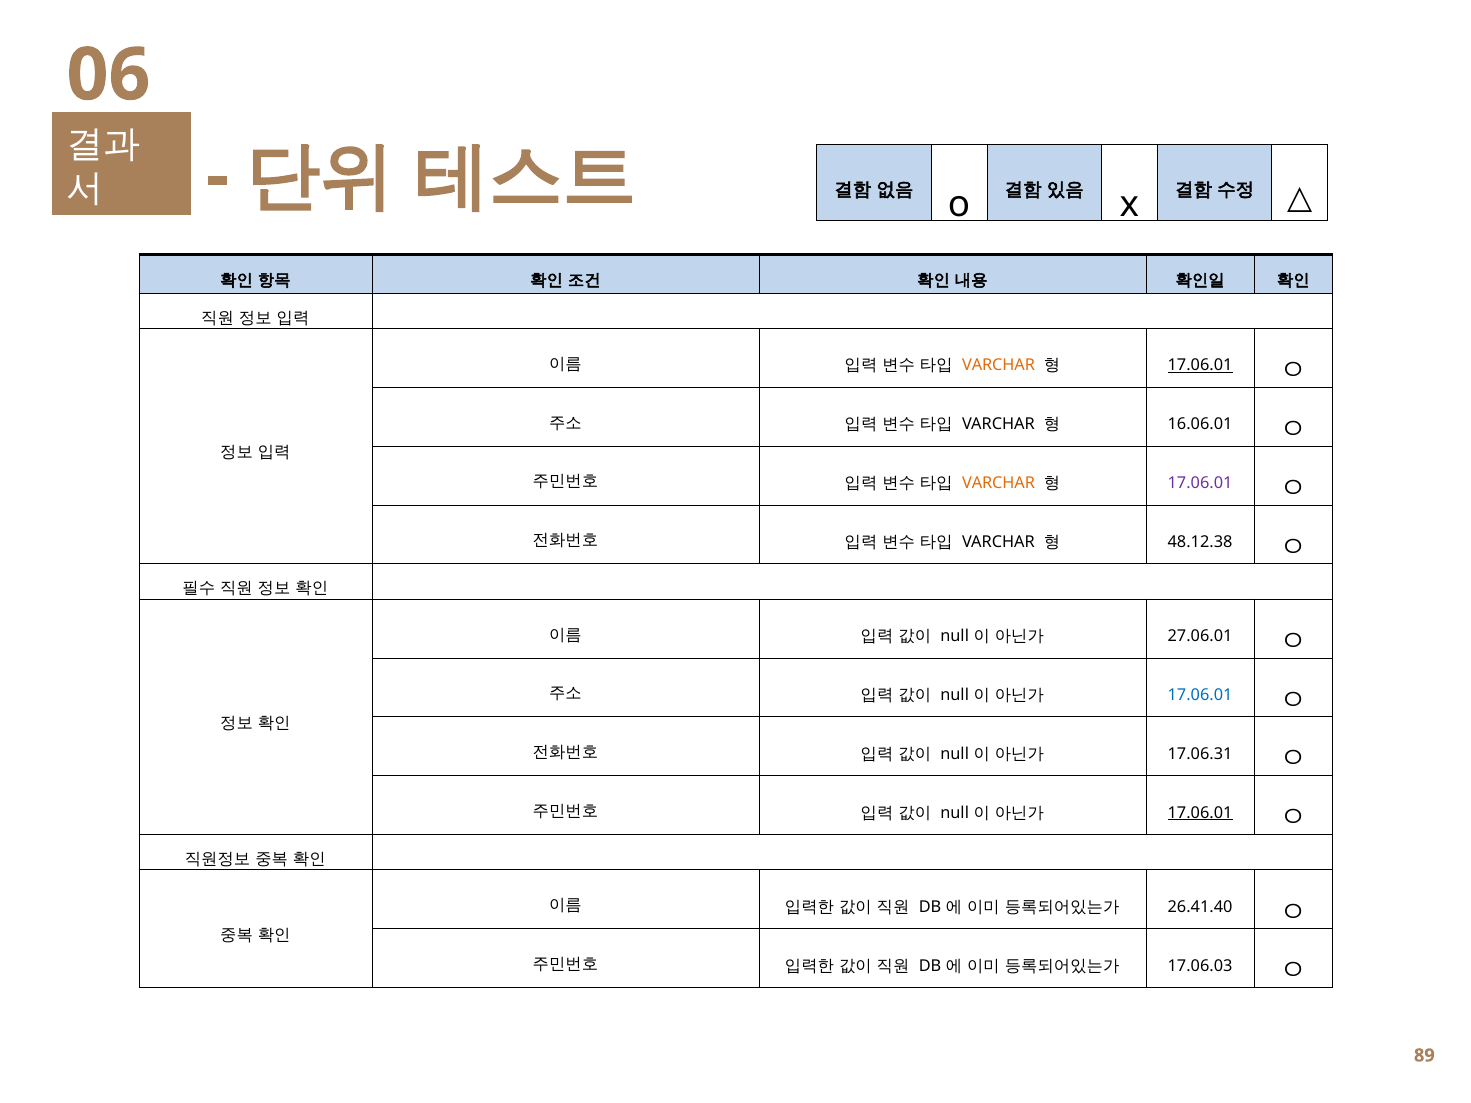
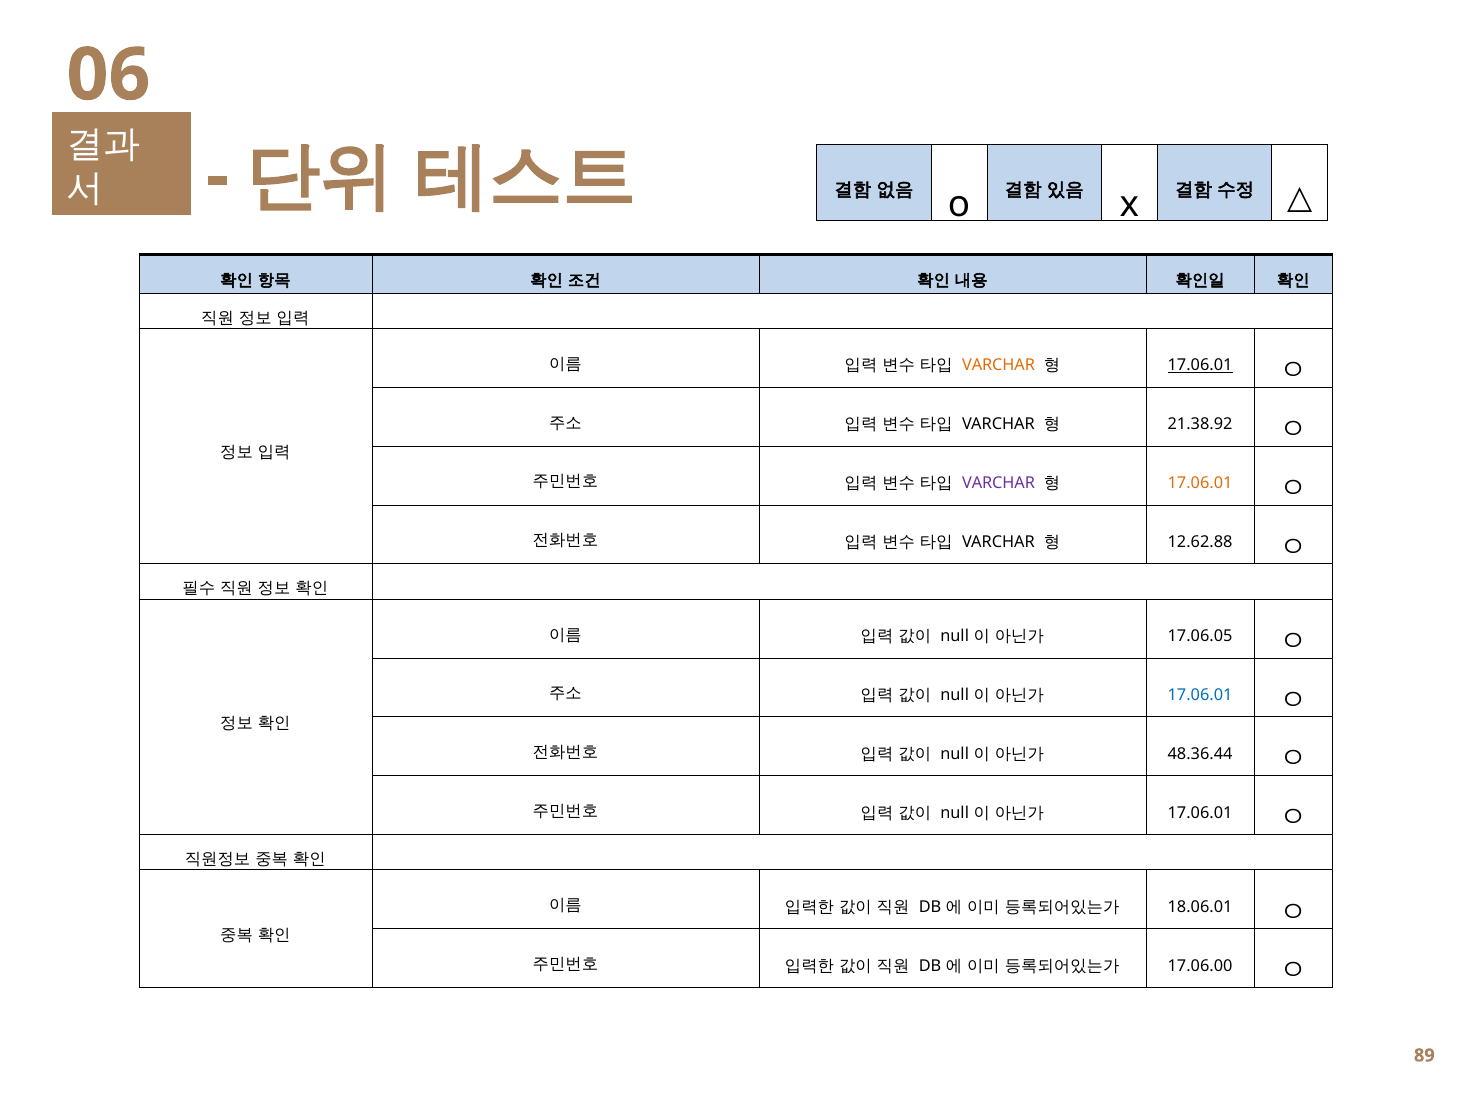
16.06.01: 16.06.01 -> 21.38.92 (1200, 424)
VARCHAR colour: orange -> purple (999, 483)
17.06.01 colour: purple -> orange (1200, 483)
48.12.38: 48.12.38 -> 12.62.88 (1200, 542)
27.06.01: 27.06.01 -> 17.06.05 (1200, 636)
17.06.31: 17.06.31 -> 48.36.44 (1200, 754)
17.06.01 underline: present -> none (1200, 813)
26.41.40: 26.41.40 -> 18.06.01 (1200, 907)
17.06.03: 17.06.03 -> 17.06.00 (1200, 966)
